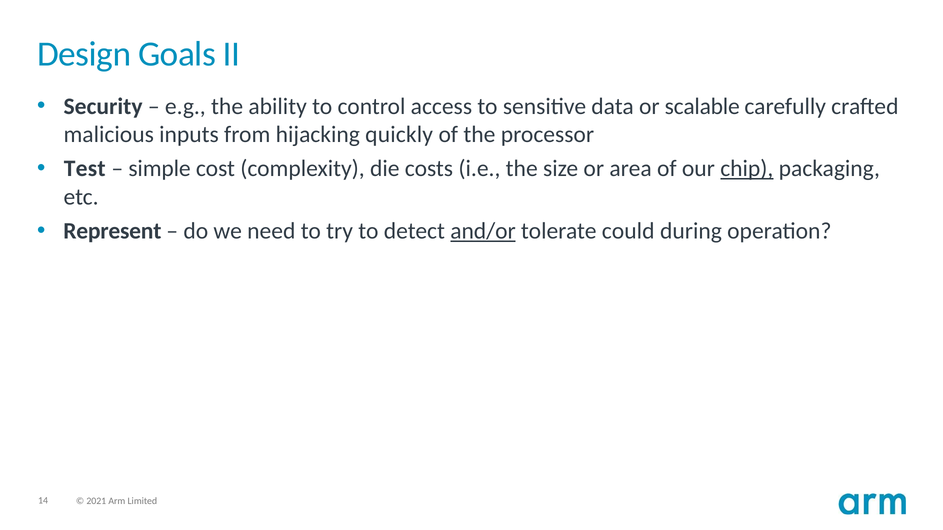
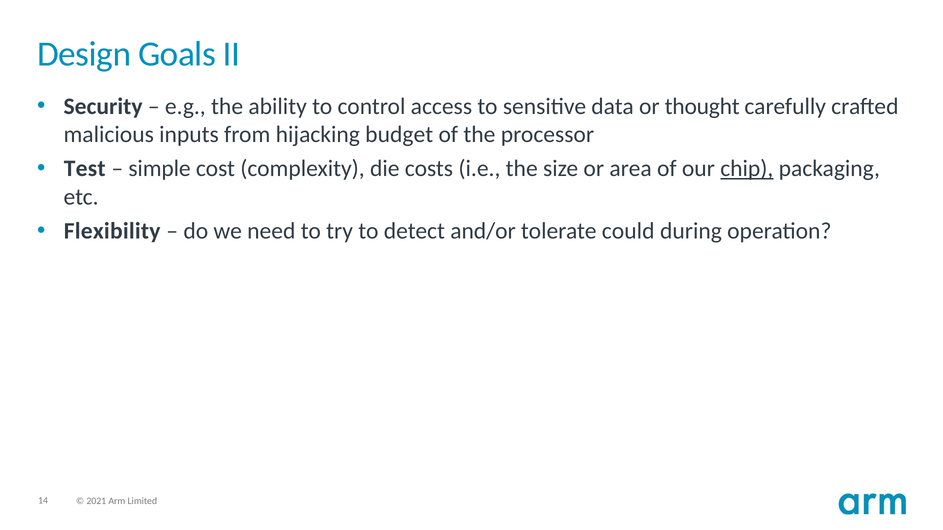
scalable: scalable -> thought (702, 106)
quickly: quickly -> budget (399, 135)
Represent: Represent -> Flexibility (112, 231)
and/or underline: present -> none (483, 231)
